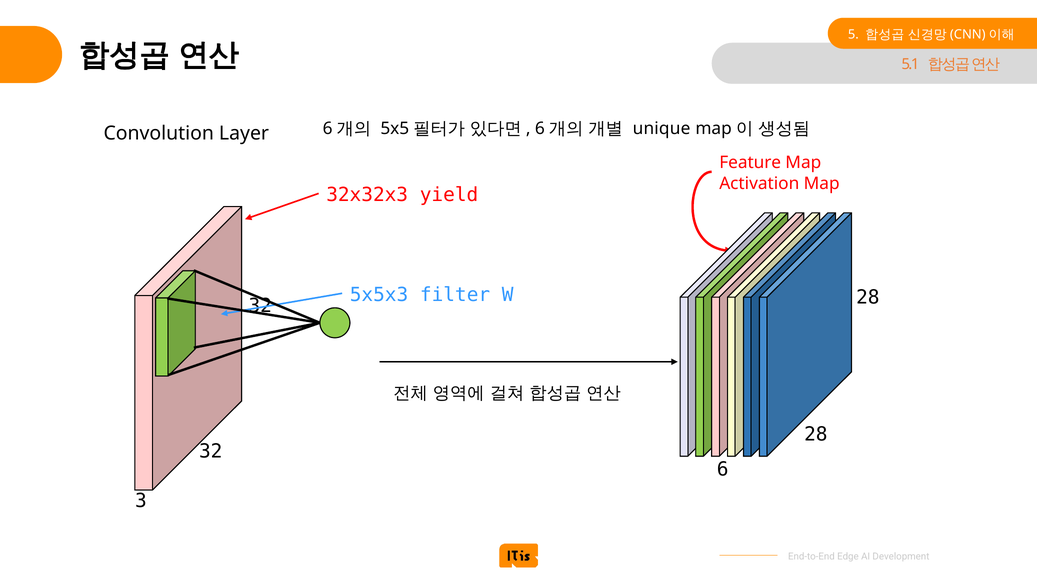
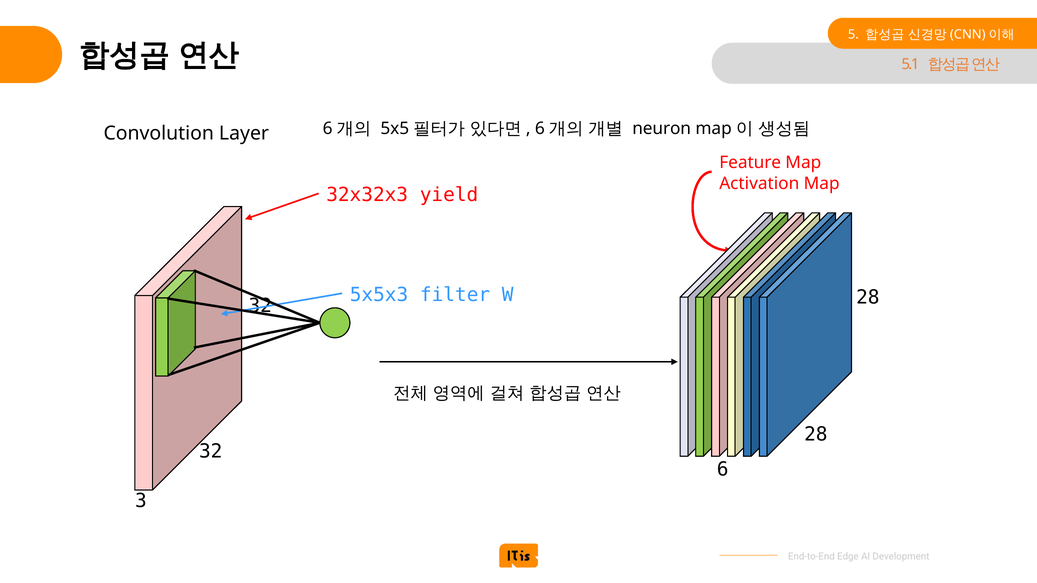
unique: unique -> neuron (662, 129)
